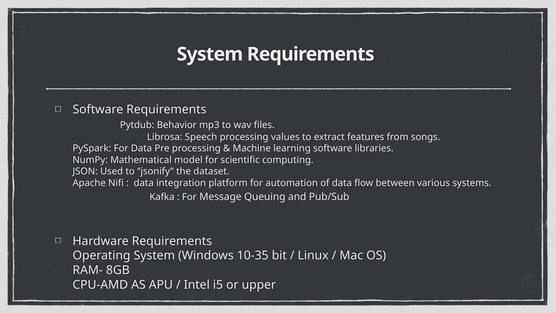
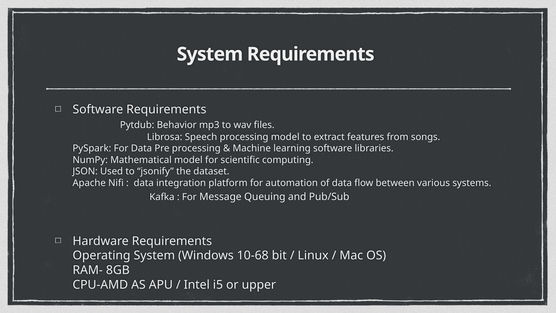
processing values: values -> model (285, 137)
10-35: 10-35 -> 10-68 (253, 255)
